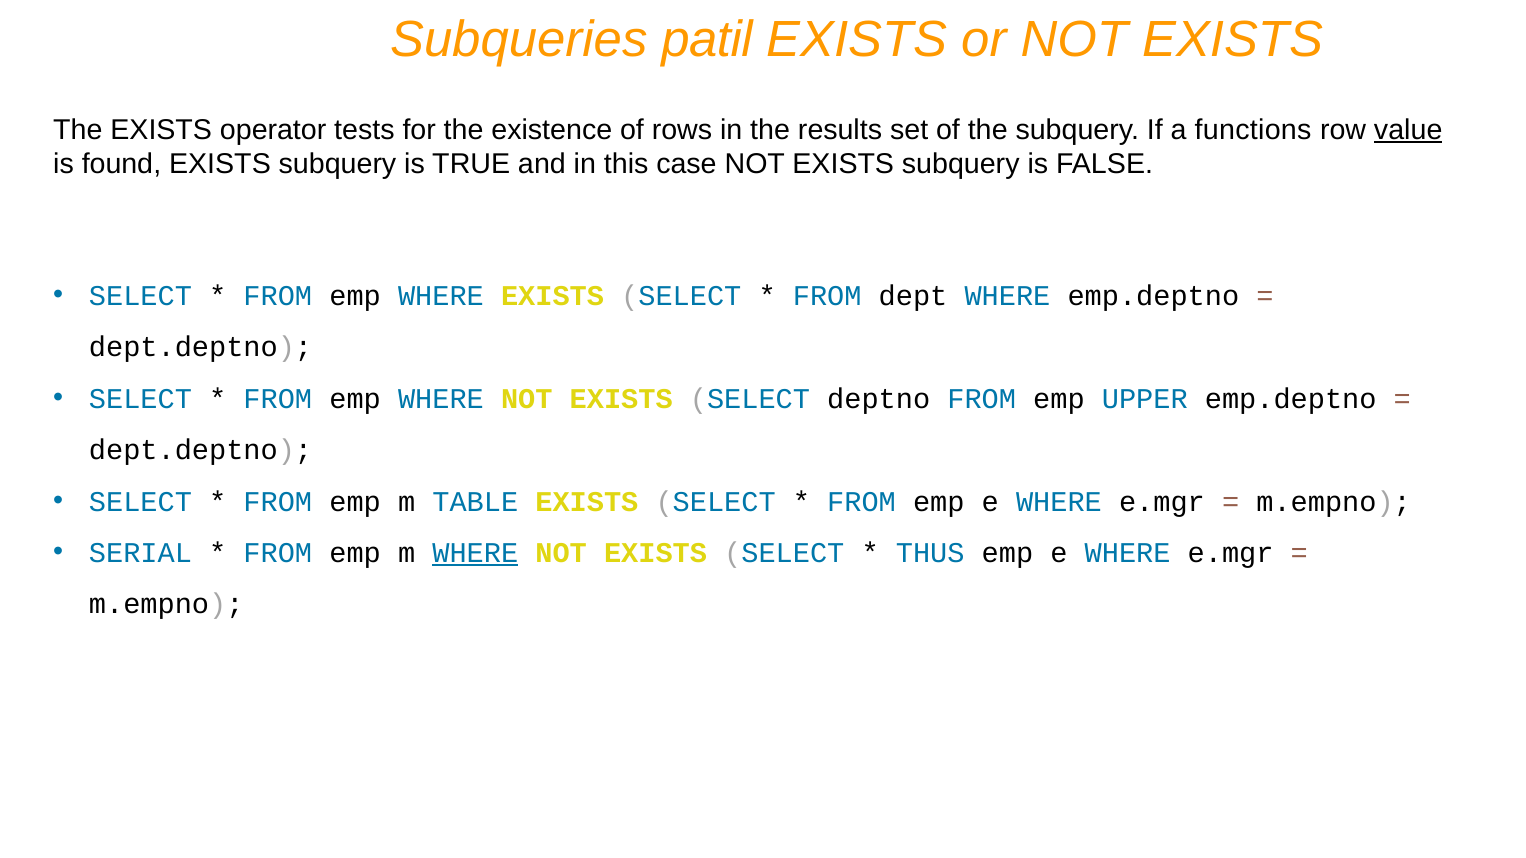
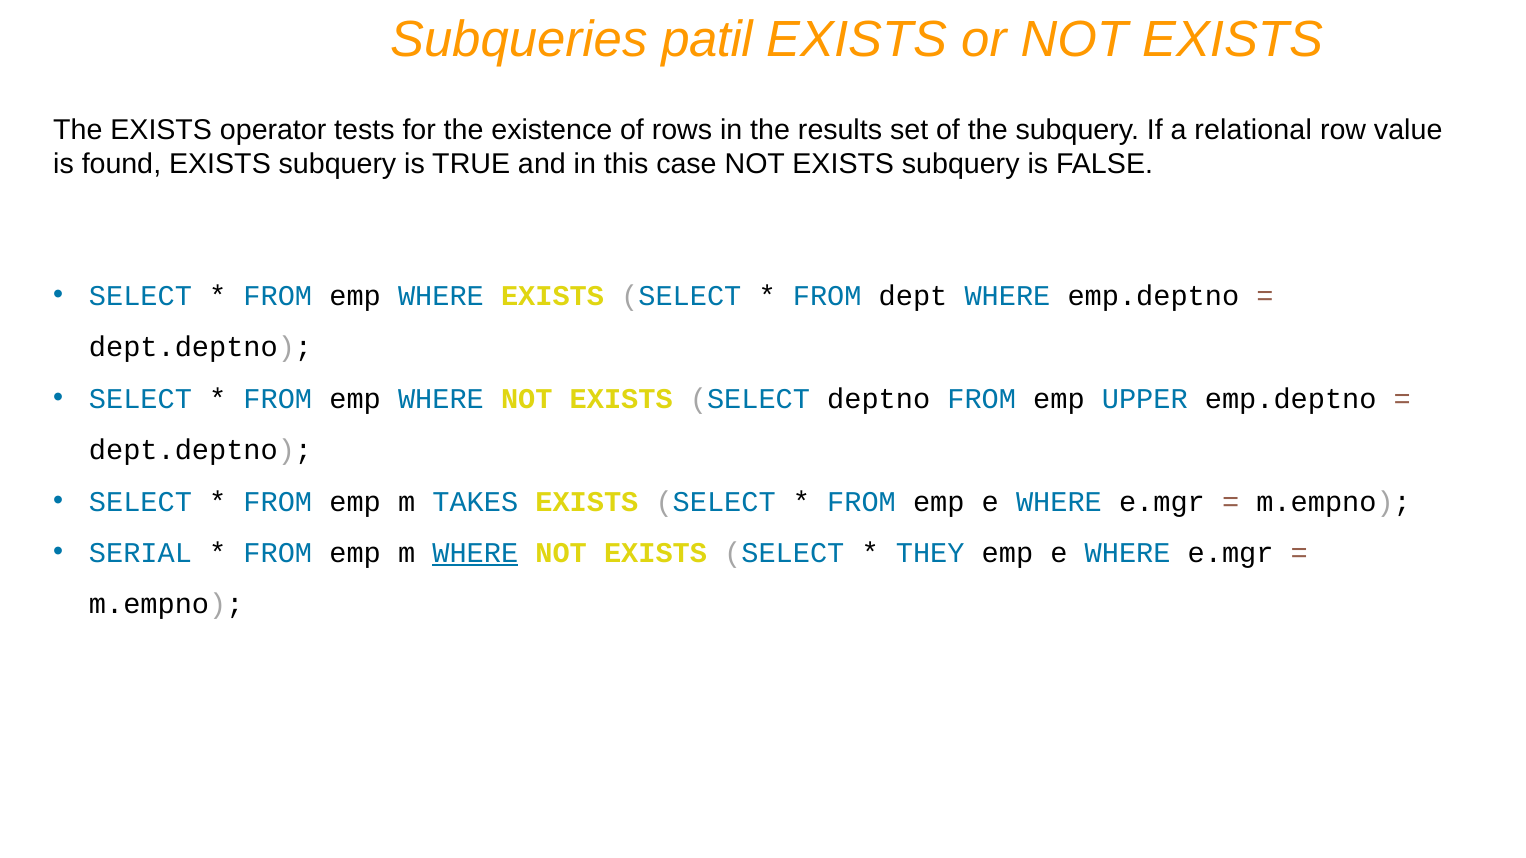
functions: functions -> relational (1253, 130)
value underline: present -> none (1408, 130)
TABLE: TABLE -> TAKES (475, 502)
THUS: THUS -> THEY (930, 553)
